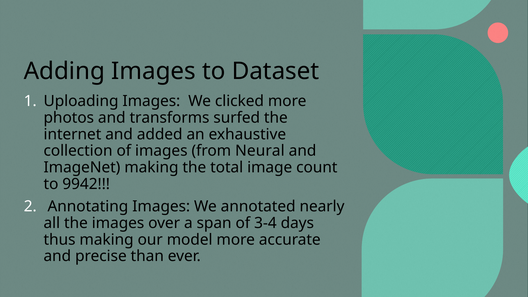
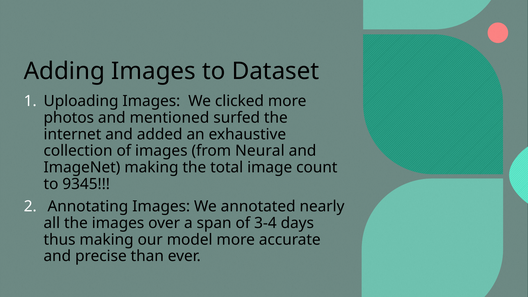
transforms: transforms -> mentioned (169, 118)
9942: 9942 -> 9345 (86, 184)
